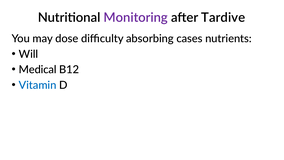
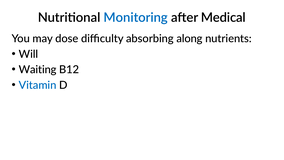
Monitoring colour: purple -> blue (136, 18)
Tardive: Tardive -> Medical (223, 18)
cases: cases -> along (189, 39)
Medical: Medical -> Waiting (38, 70)
